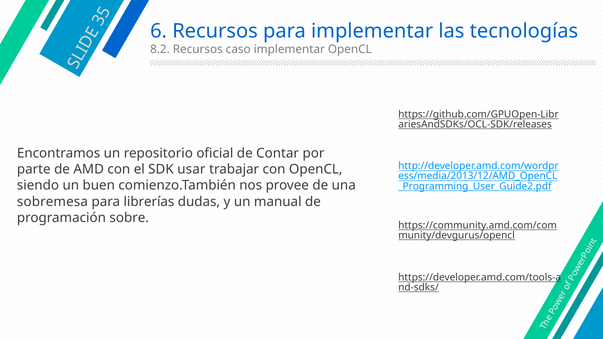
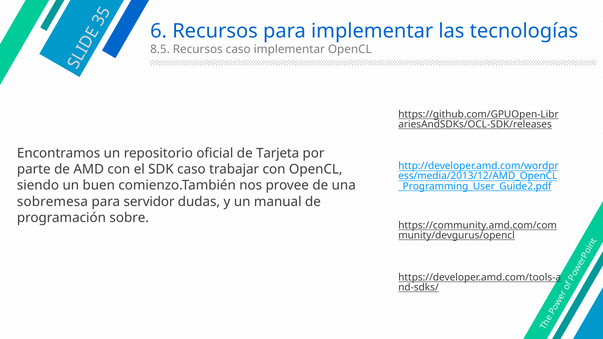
8.2: 8.2 -> 8.5 (160, 49)
Contar: Contar -> Tarjeta (278, 153)
SDK usar: usar -> caso (191, 170)
librerías: librerías -> servidor (149, 202)
